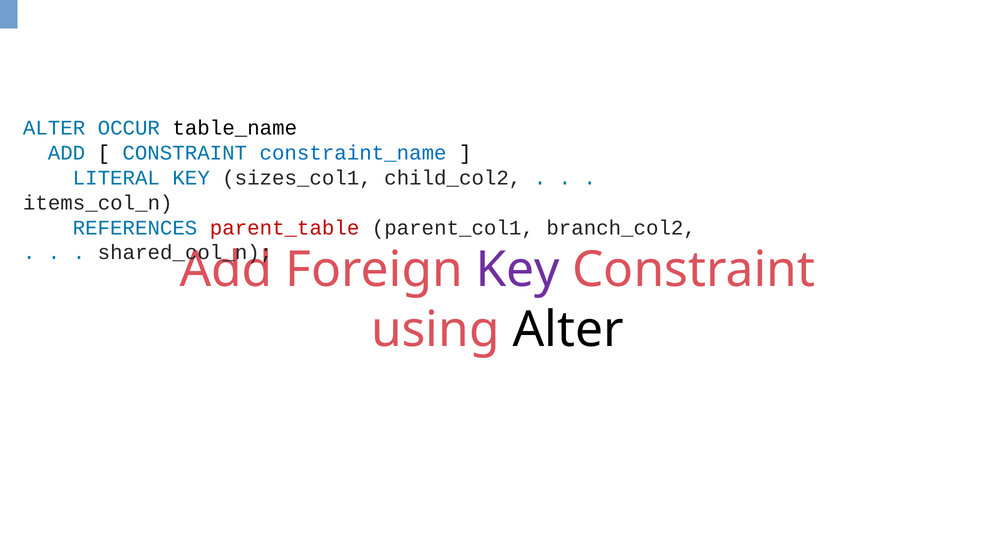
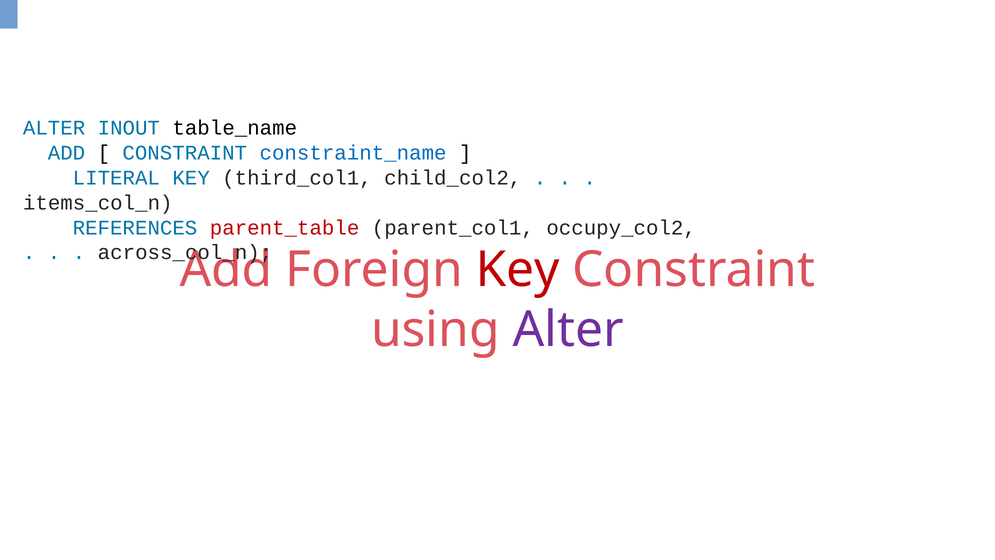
OCCUR: OCCUR -> INOUT (129, 128)
sizes_col1: sizes_col1 -> third_col1 (297, 178)
branch_col2: branch_col2 -> occupy_col2 (621, 228)
shared_col_n: shared_col_n -> across_col_n (185, 252)
Key colour: purple -> red (518, 270)
Alter colour: black -> purple (568, 330)
